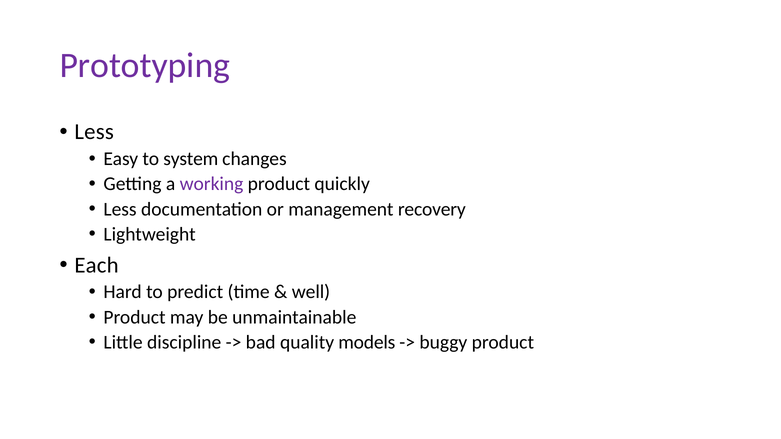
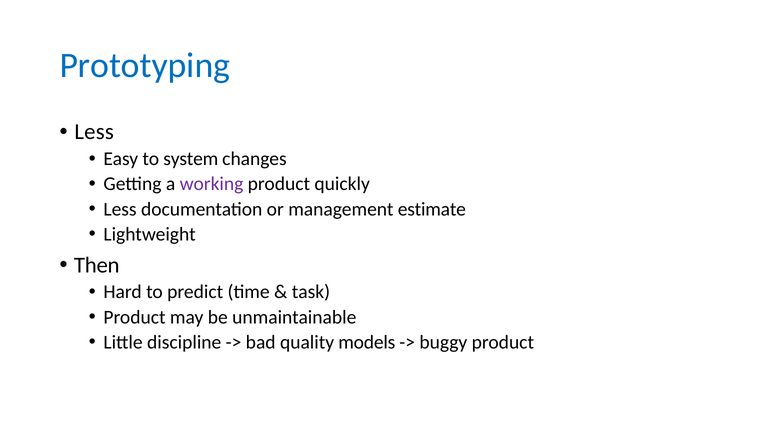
Prototyping colour: purple -> blue (145, 66)
recovery: recovery -> estimate (432, 209)
Each: Each -> Then (97, 265)
well: well -> task (311, 292)
